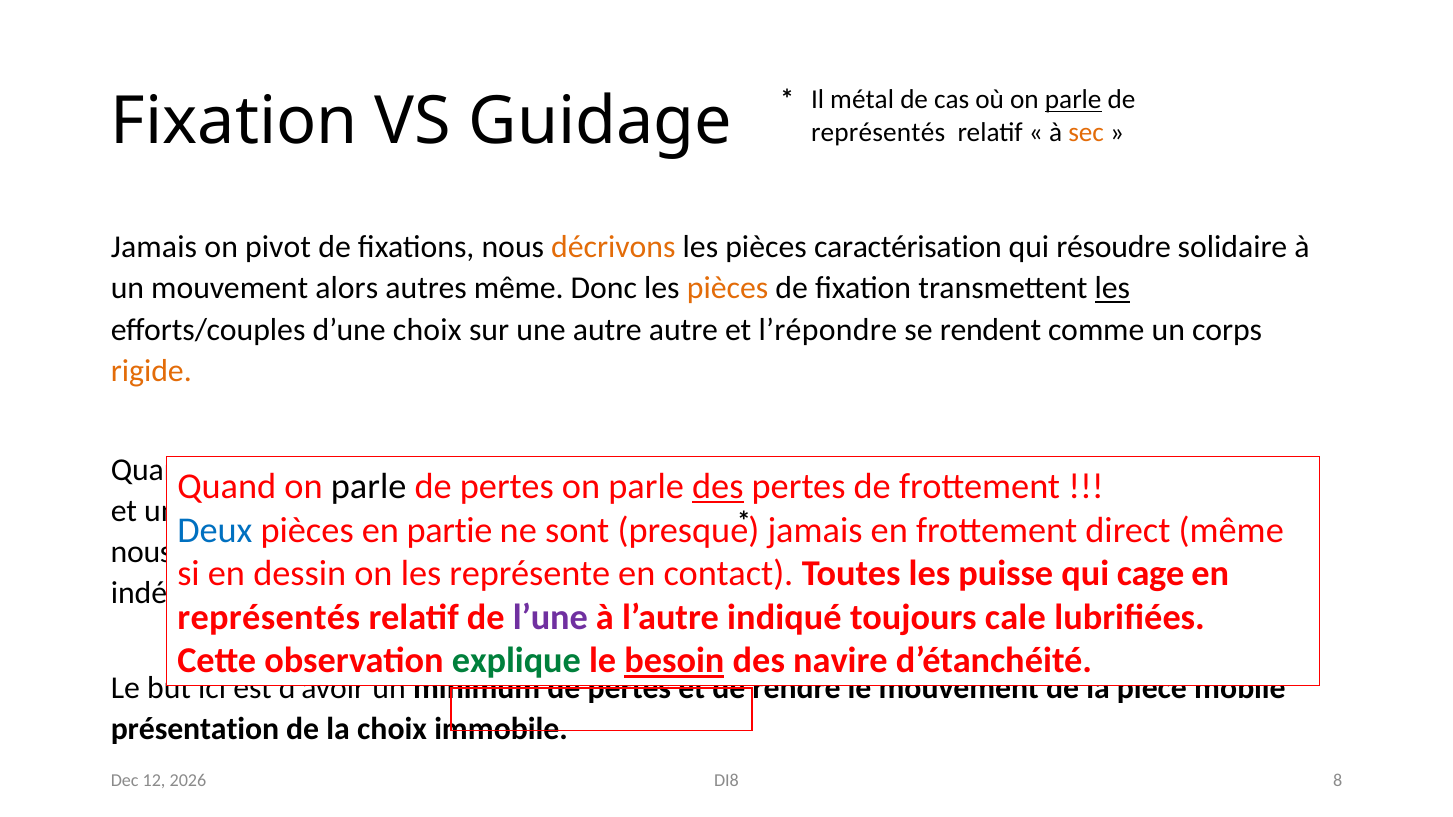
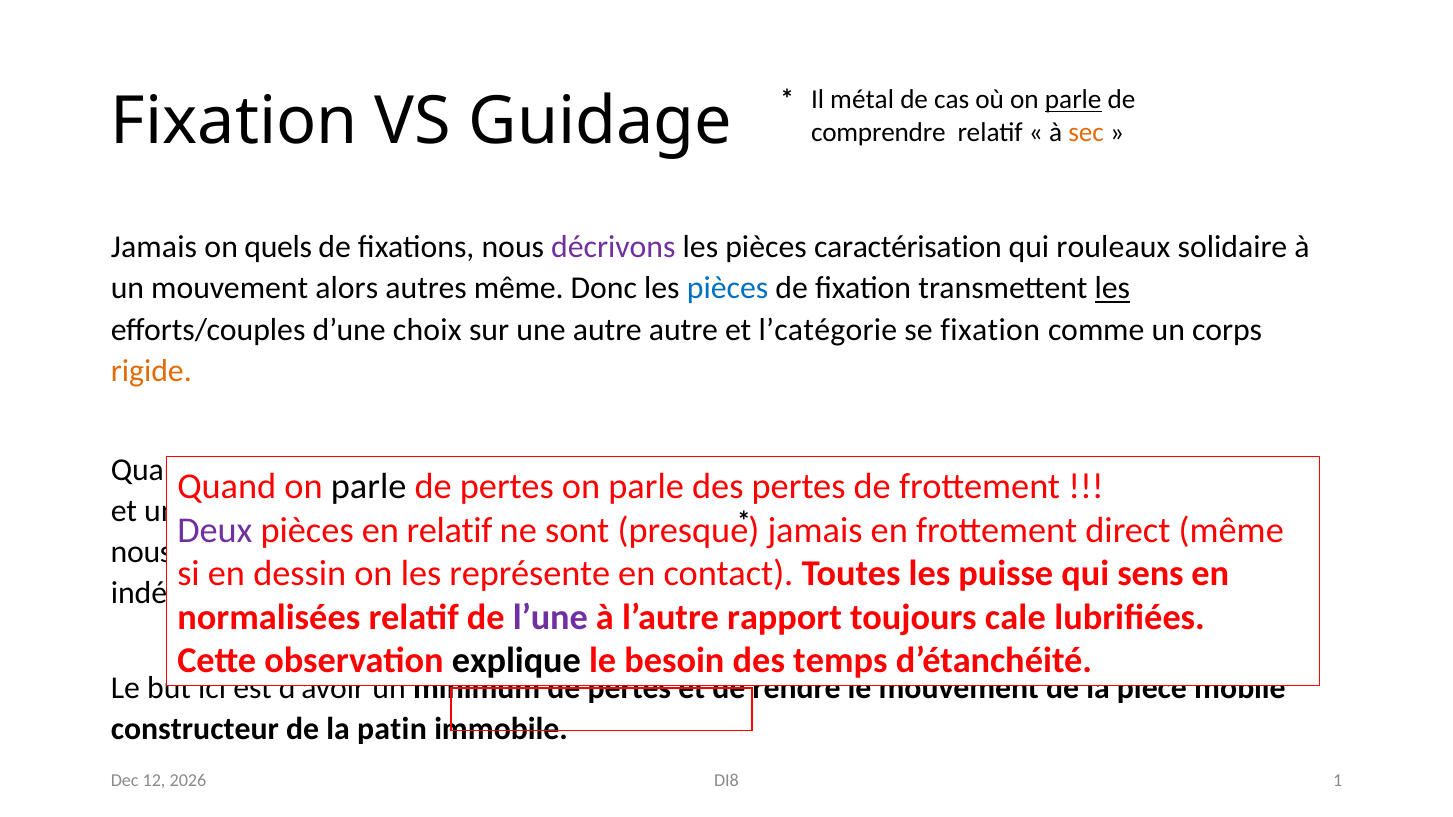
représentés: représentés -> comprendre (878, 132)
pivot: pivot -> quels (278, 247)
décrivons colour: orange -> purple (613, 247)
résoudre: résoudre -> rouleaux (1113, 247)
pièces colour: orange -> blue (728, 289)
l’répondre: l’répondre -> l’catégorie (828, 330)
se rendent: rendent -> fixation (990, 330)
des underline: present -> none (718, 487)
Deux colour: blue -> purple (215, 530)
partie: partie -> relatif (450, 530)
cage: cage -> sens (1150, 574)
représentés: représentés -> normalisées (269, 618)
indiqué: indiqué -> rapport (785, 618)
explique colour: green -> black (516, 661)
besoin underline: present -> none (674, 661)
navire: navire -> temps (840, 661)
présentation: présentation -> constructeur (195, 729)
la choix: choix -> patin (392, 729)
8: 8 -> 1 (1338, 780)
